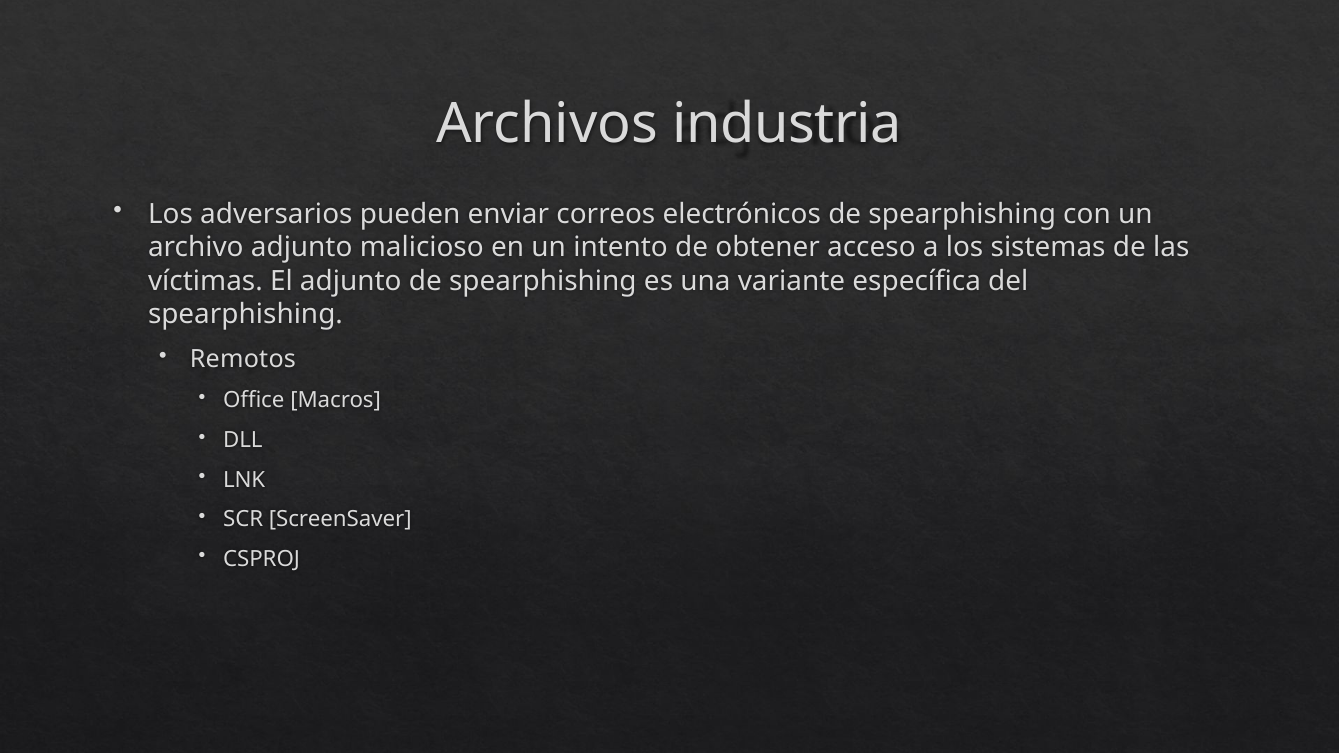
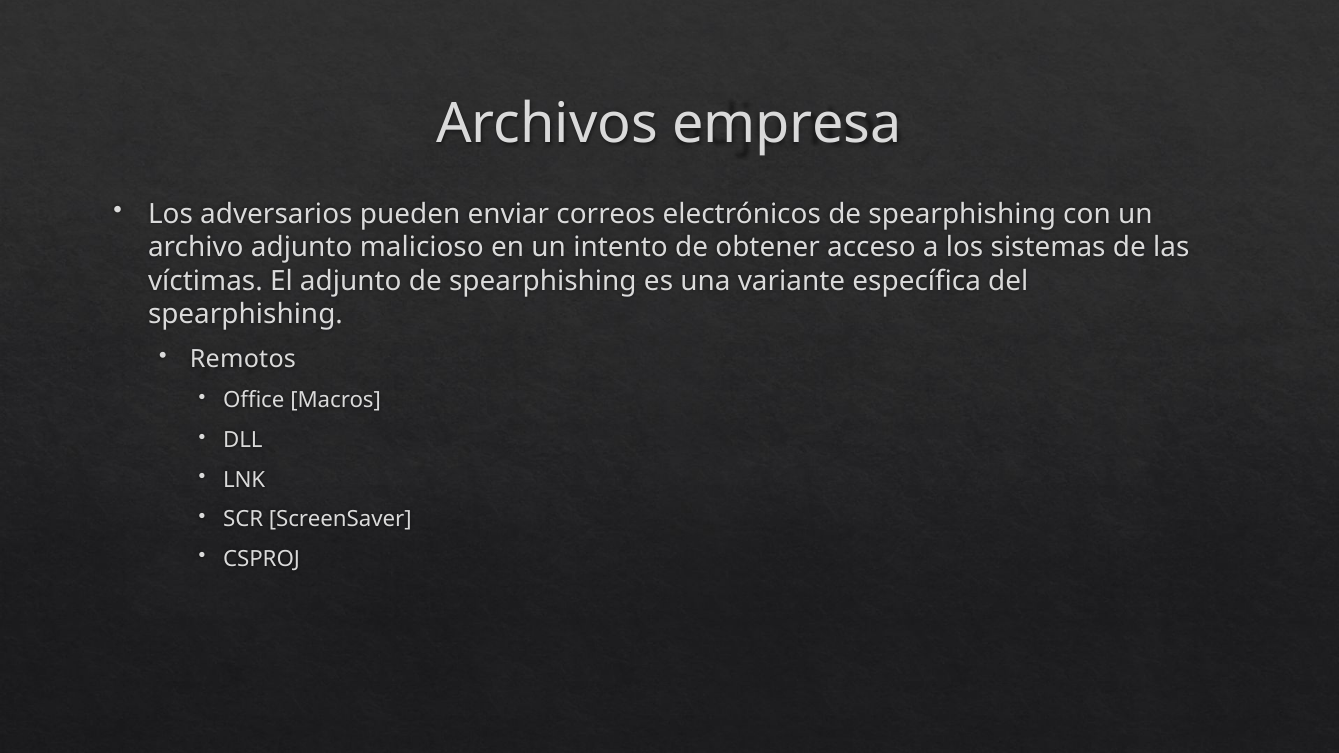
industria: industria -> empresa (787, 124)
